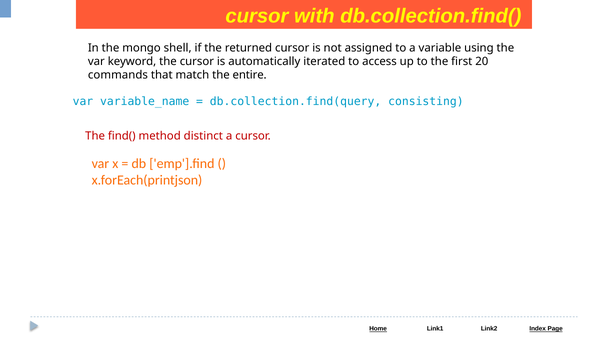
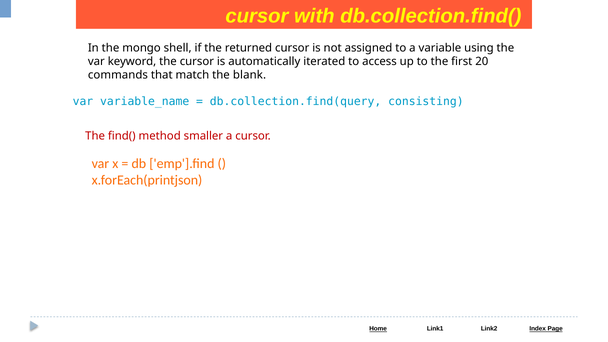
entire: entire -> blank (250, 75)
distinct: distinct -> smaller (203, 136)
